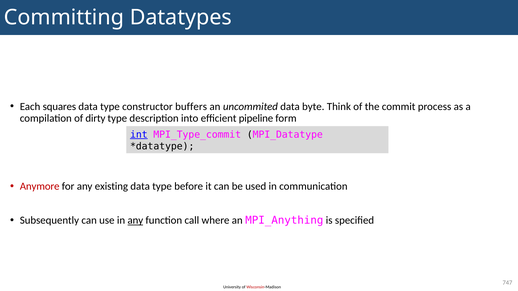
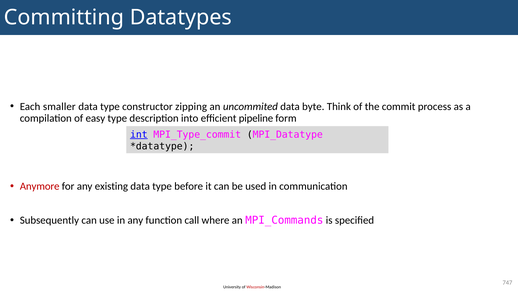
squares: squares -> smaller (59, 107)
buffers: buffers -> zipping (191, 107)
dirty: dirty -> easy (95, 118)
any underline: present -> none (135, 221)
MPI_Anything: MPI_Anything -> MPI_Commands (284, 221)
